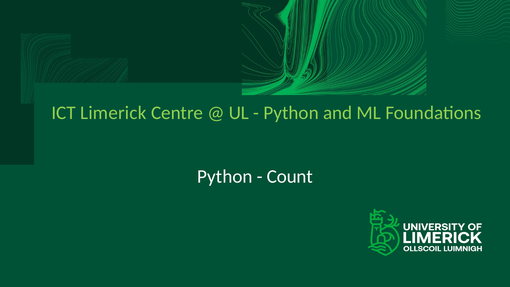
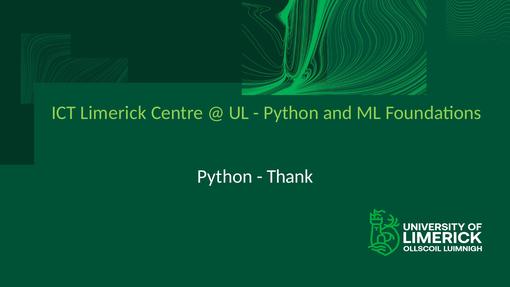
Count: Count -> Thank (290, 176)
